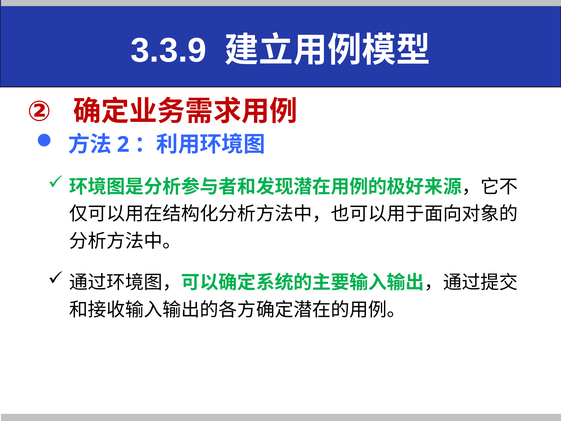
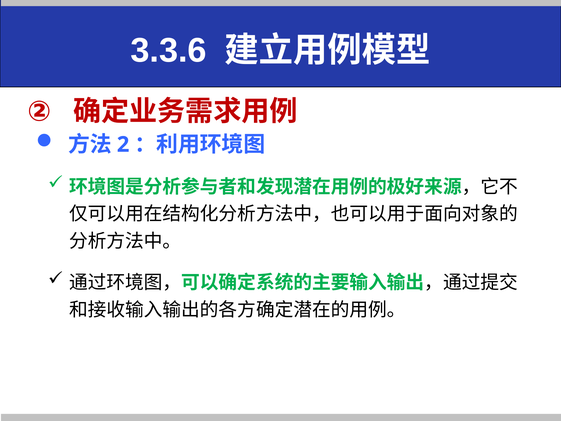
3.3.9: 3.3.9 -> 3.3.6 (169, 50)
